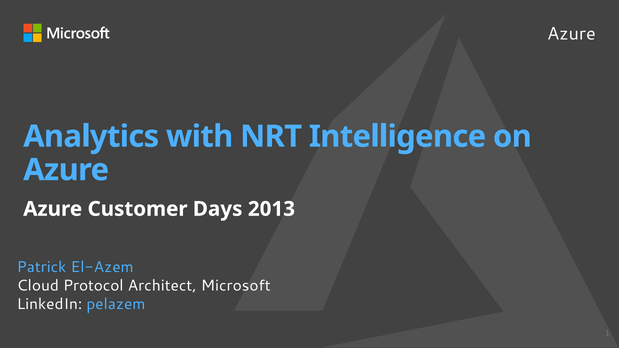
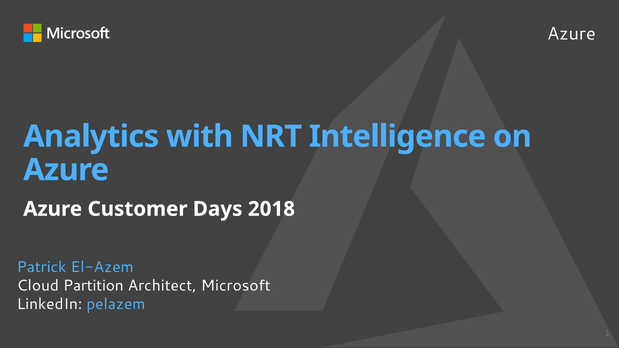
2013: 2013 -> 2018 (271, 209)
Protocol: Protocol -> Partition (93, 286)
